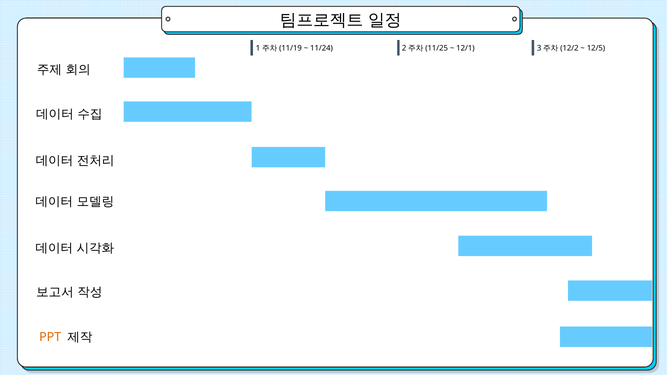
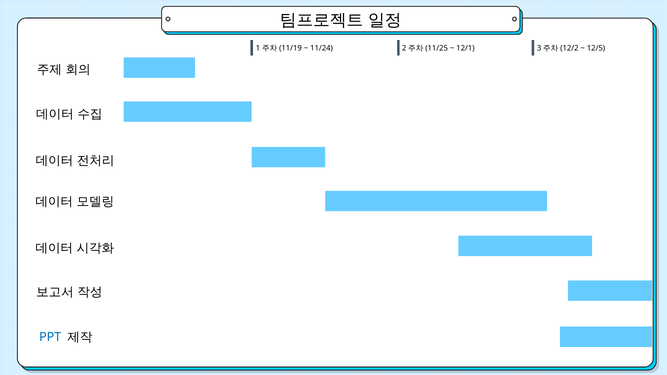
PPT colour: orange -> blue (50, 337)
